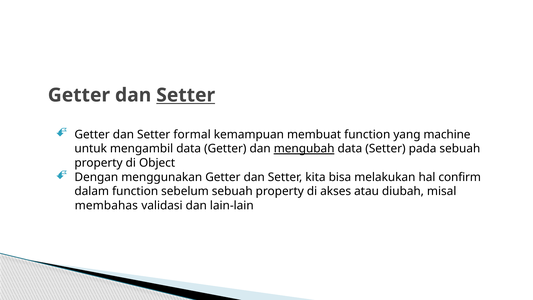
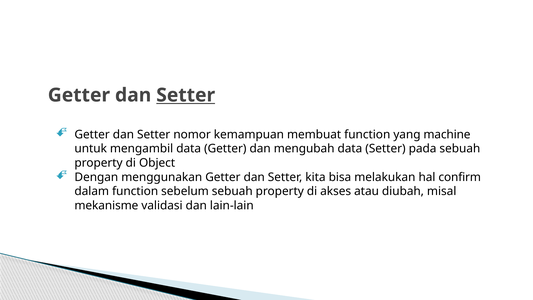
formal: formal -> nomor (192, 134)
mengubah underline: present -> none (304, 149)
membahas: membahas -> mekanisme (106, 205)
